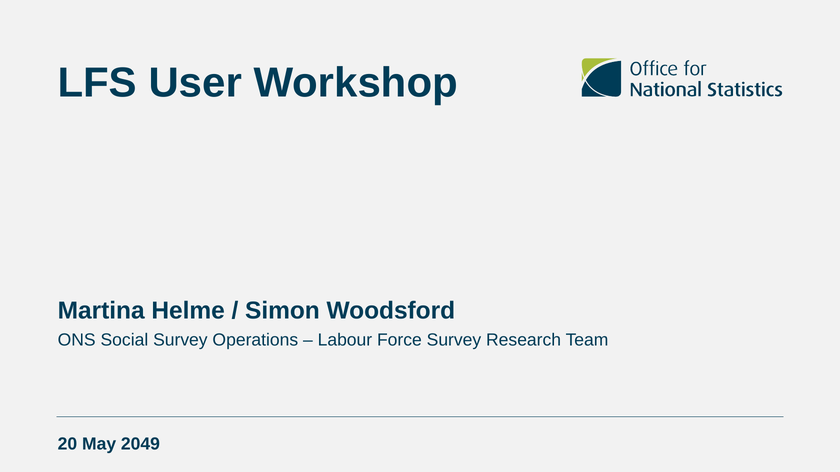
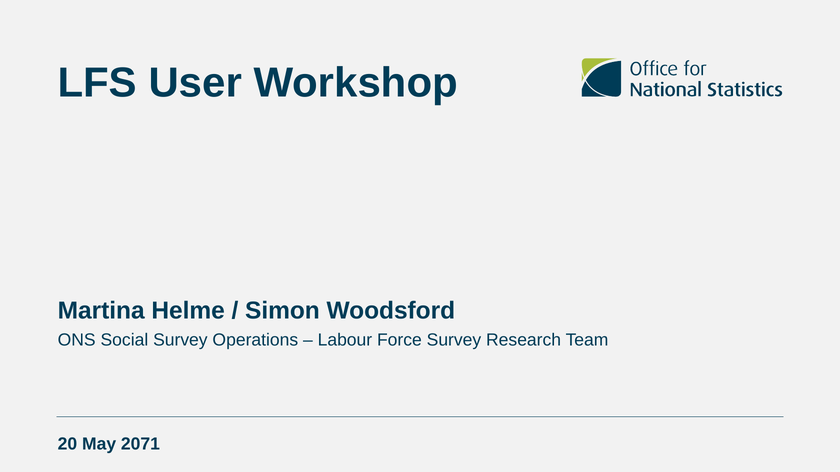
2049: 2049 -> 2071 (140, 444)
